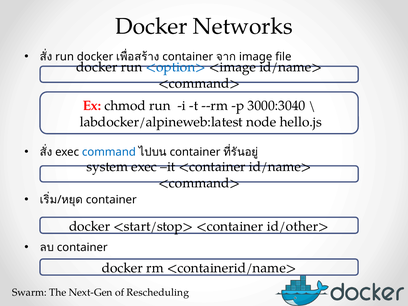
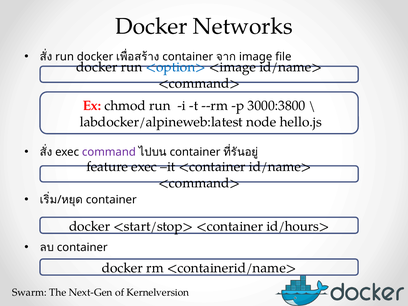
3000:3040: 3000:3040 -> 3000:3800 (277, 106)
command colour: blue -> purple (109, 152)
system: system -> feature (107, 167)
id/other>: id/other> -> id/hours> (298, 226)
Rescheduling: Rescheduling -> Kernelversion (158, 292)
